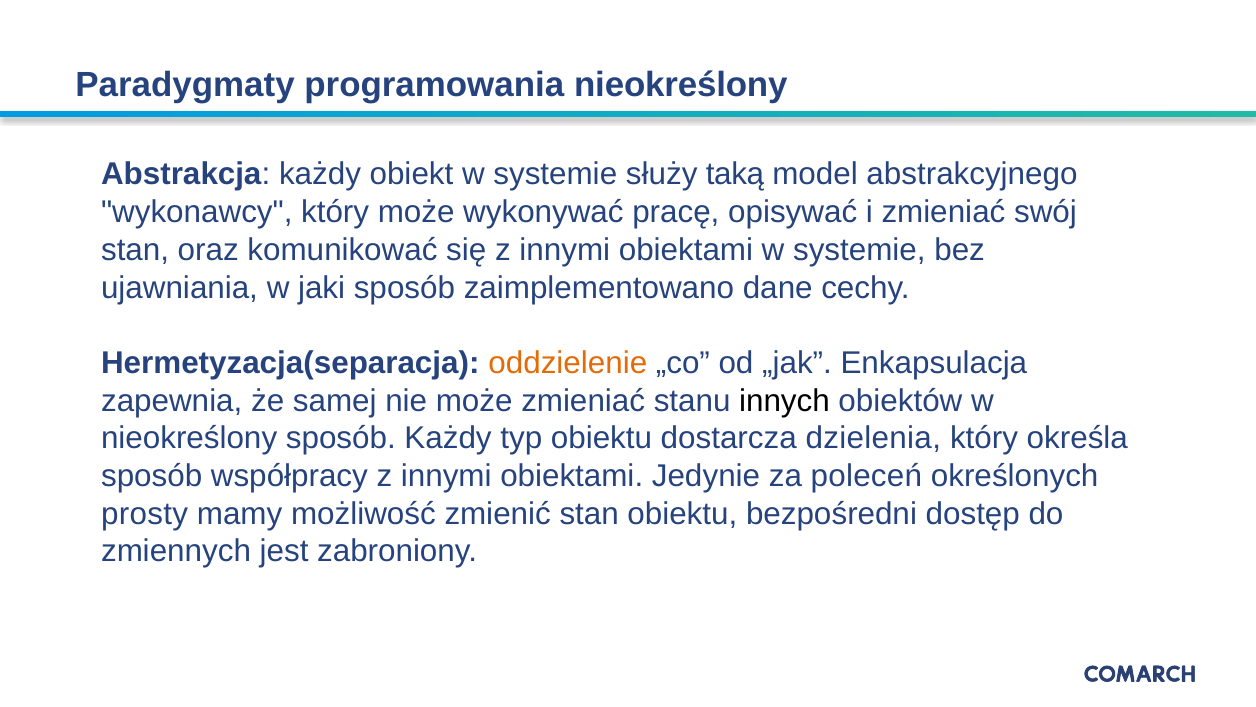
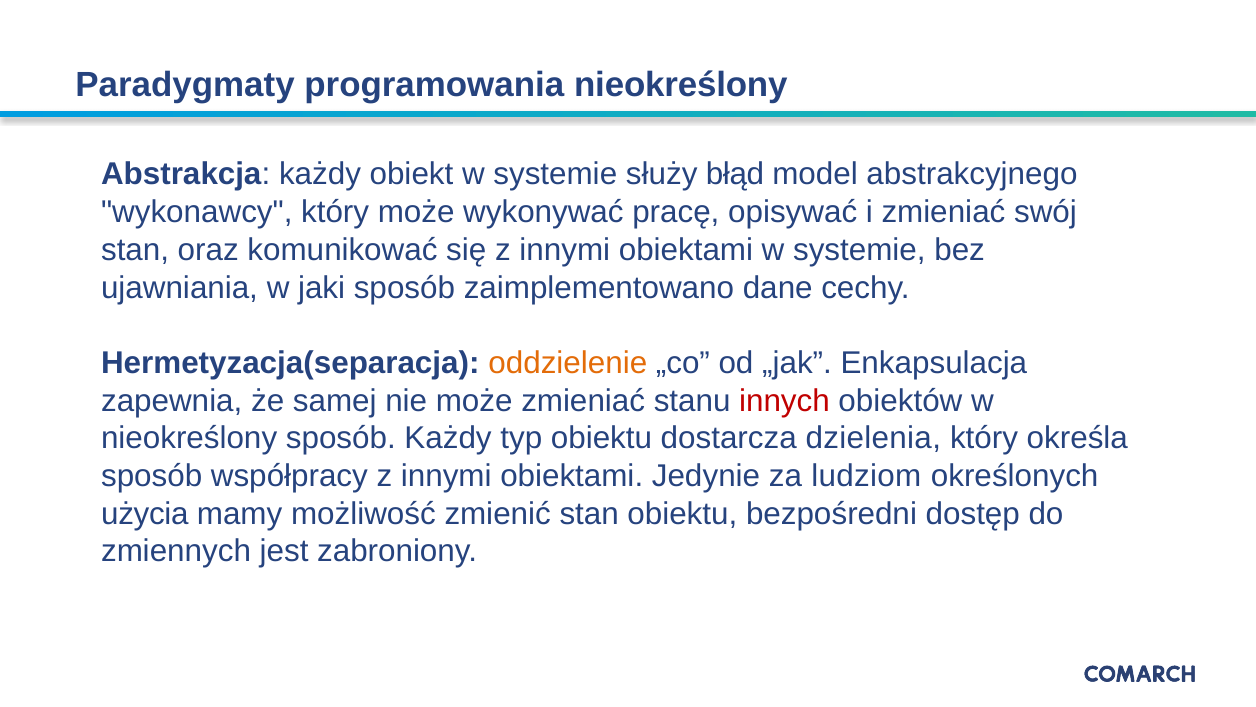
taką: taką -> błąd (735, 174)
innych colour: black -> red (784, 401)
poleceń: poleceń -> ludziom (866, 476)
prosty: prosty -> użycia (145, 514)
